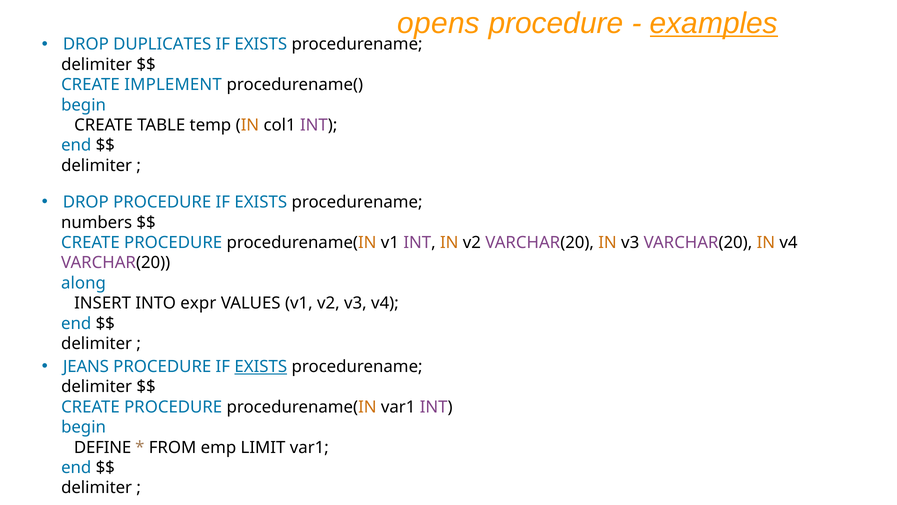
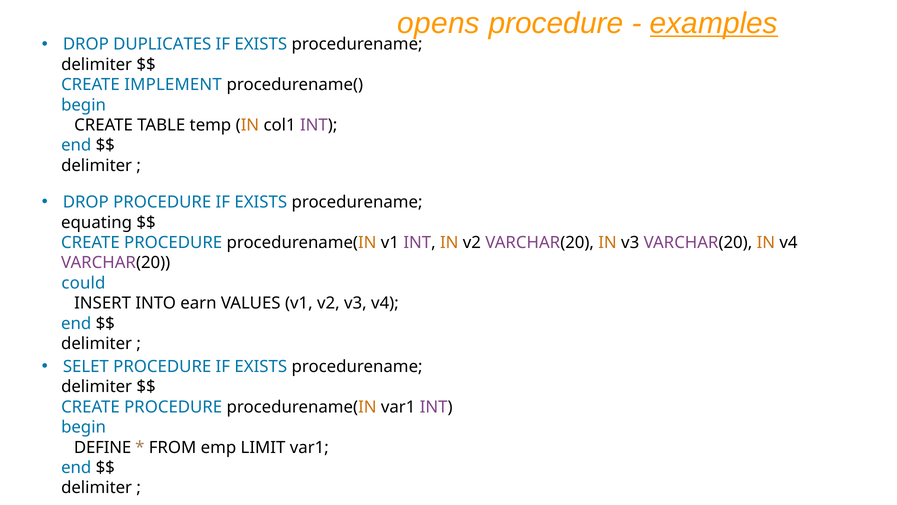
numbers: numbers -> equating (97, 222)
along: along -> could (83, 283)
expr: expr -> earn (198, 303)
JEANS: JEANS -> SELET (86, 366)
EXISTS underline: present -> none (261, 366)
